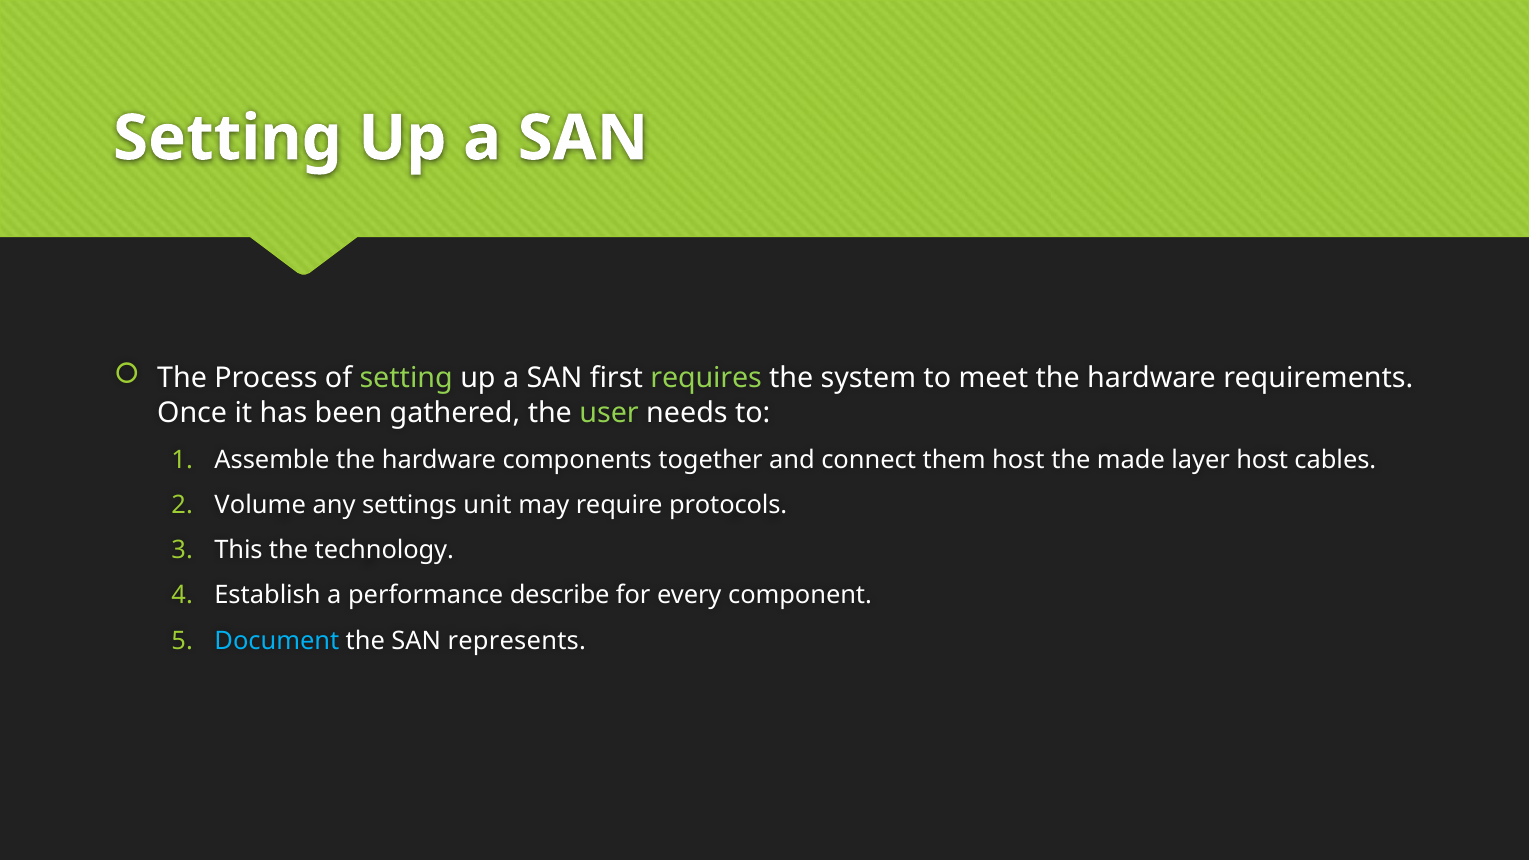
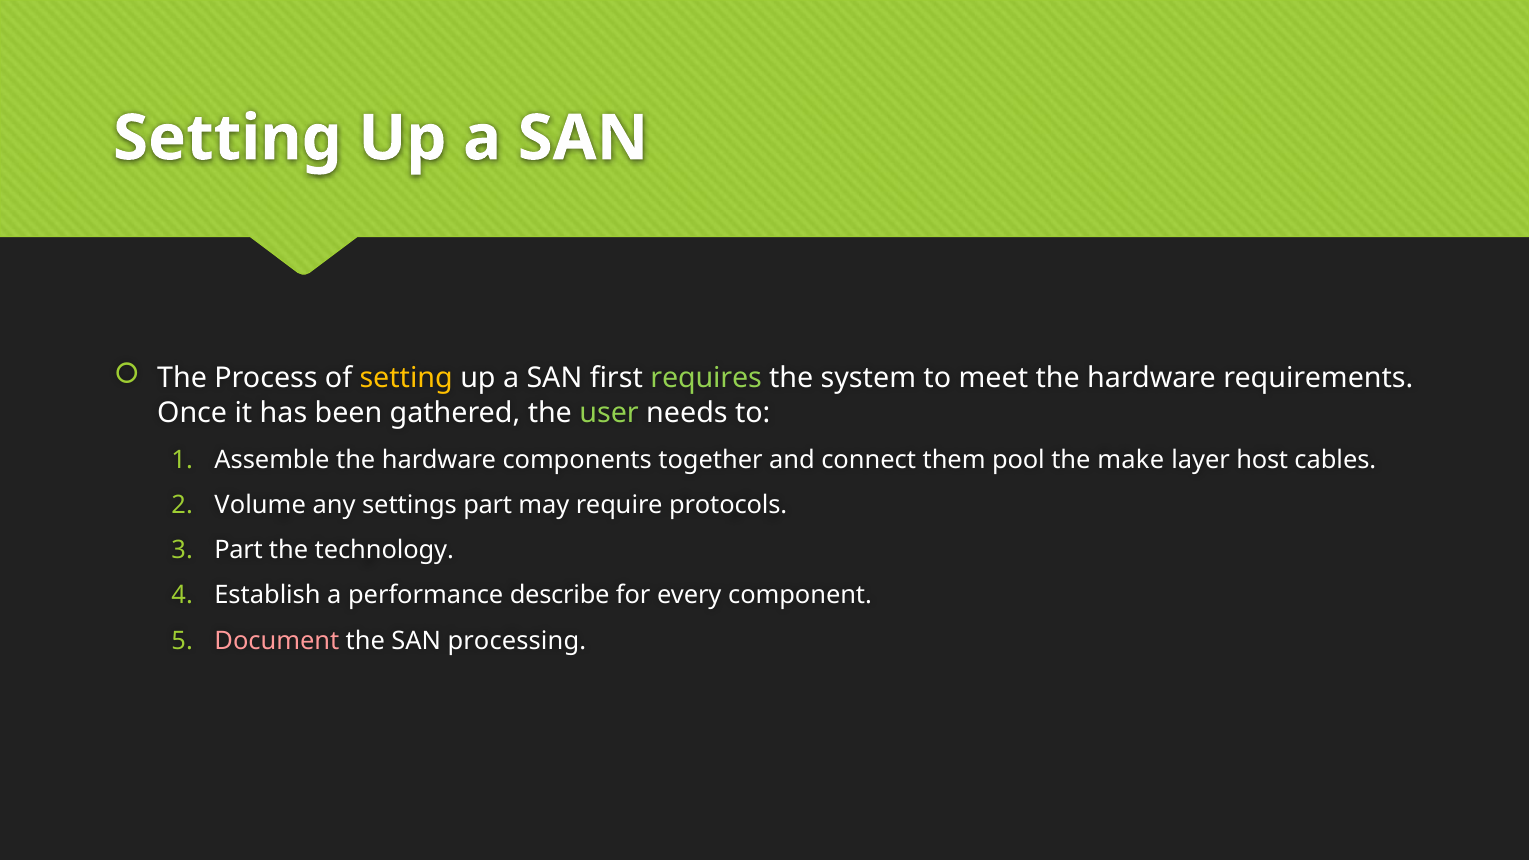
setting colour: light green -> yellow (406, 378)
them host: host -> pool (1018, 460)
made: made -> make (1131, 460)
settings unit: unit -> part (488, 505)
This: This -> Part (239, 550)
Document colour: light blue -> pink (277, 641)
represents: represents -> processing (517, 641)
